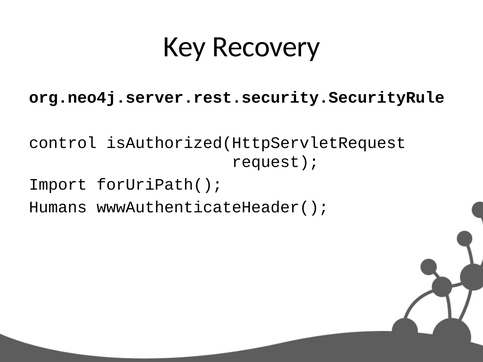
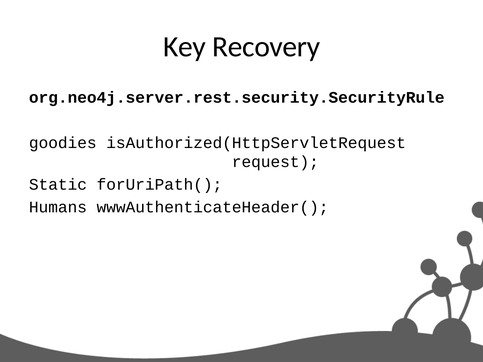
control: control -> goodies (63, 143)
Import: Import -> Static (58, 185)
